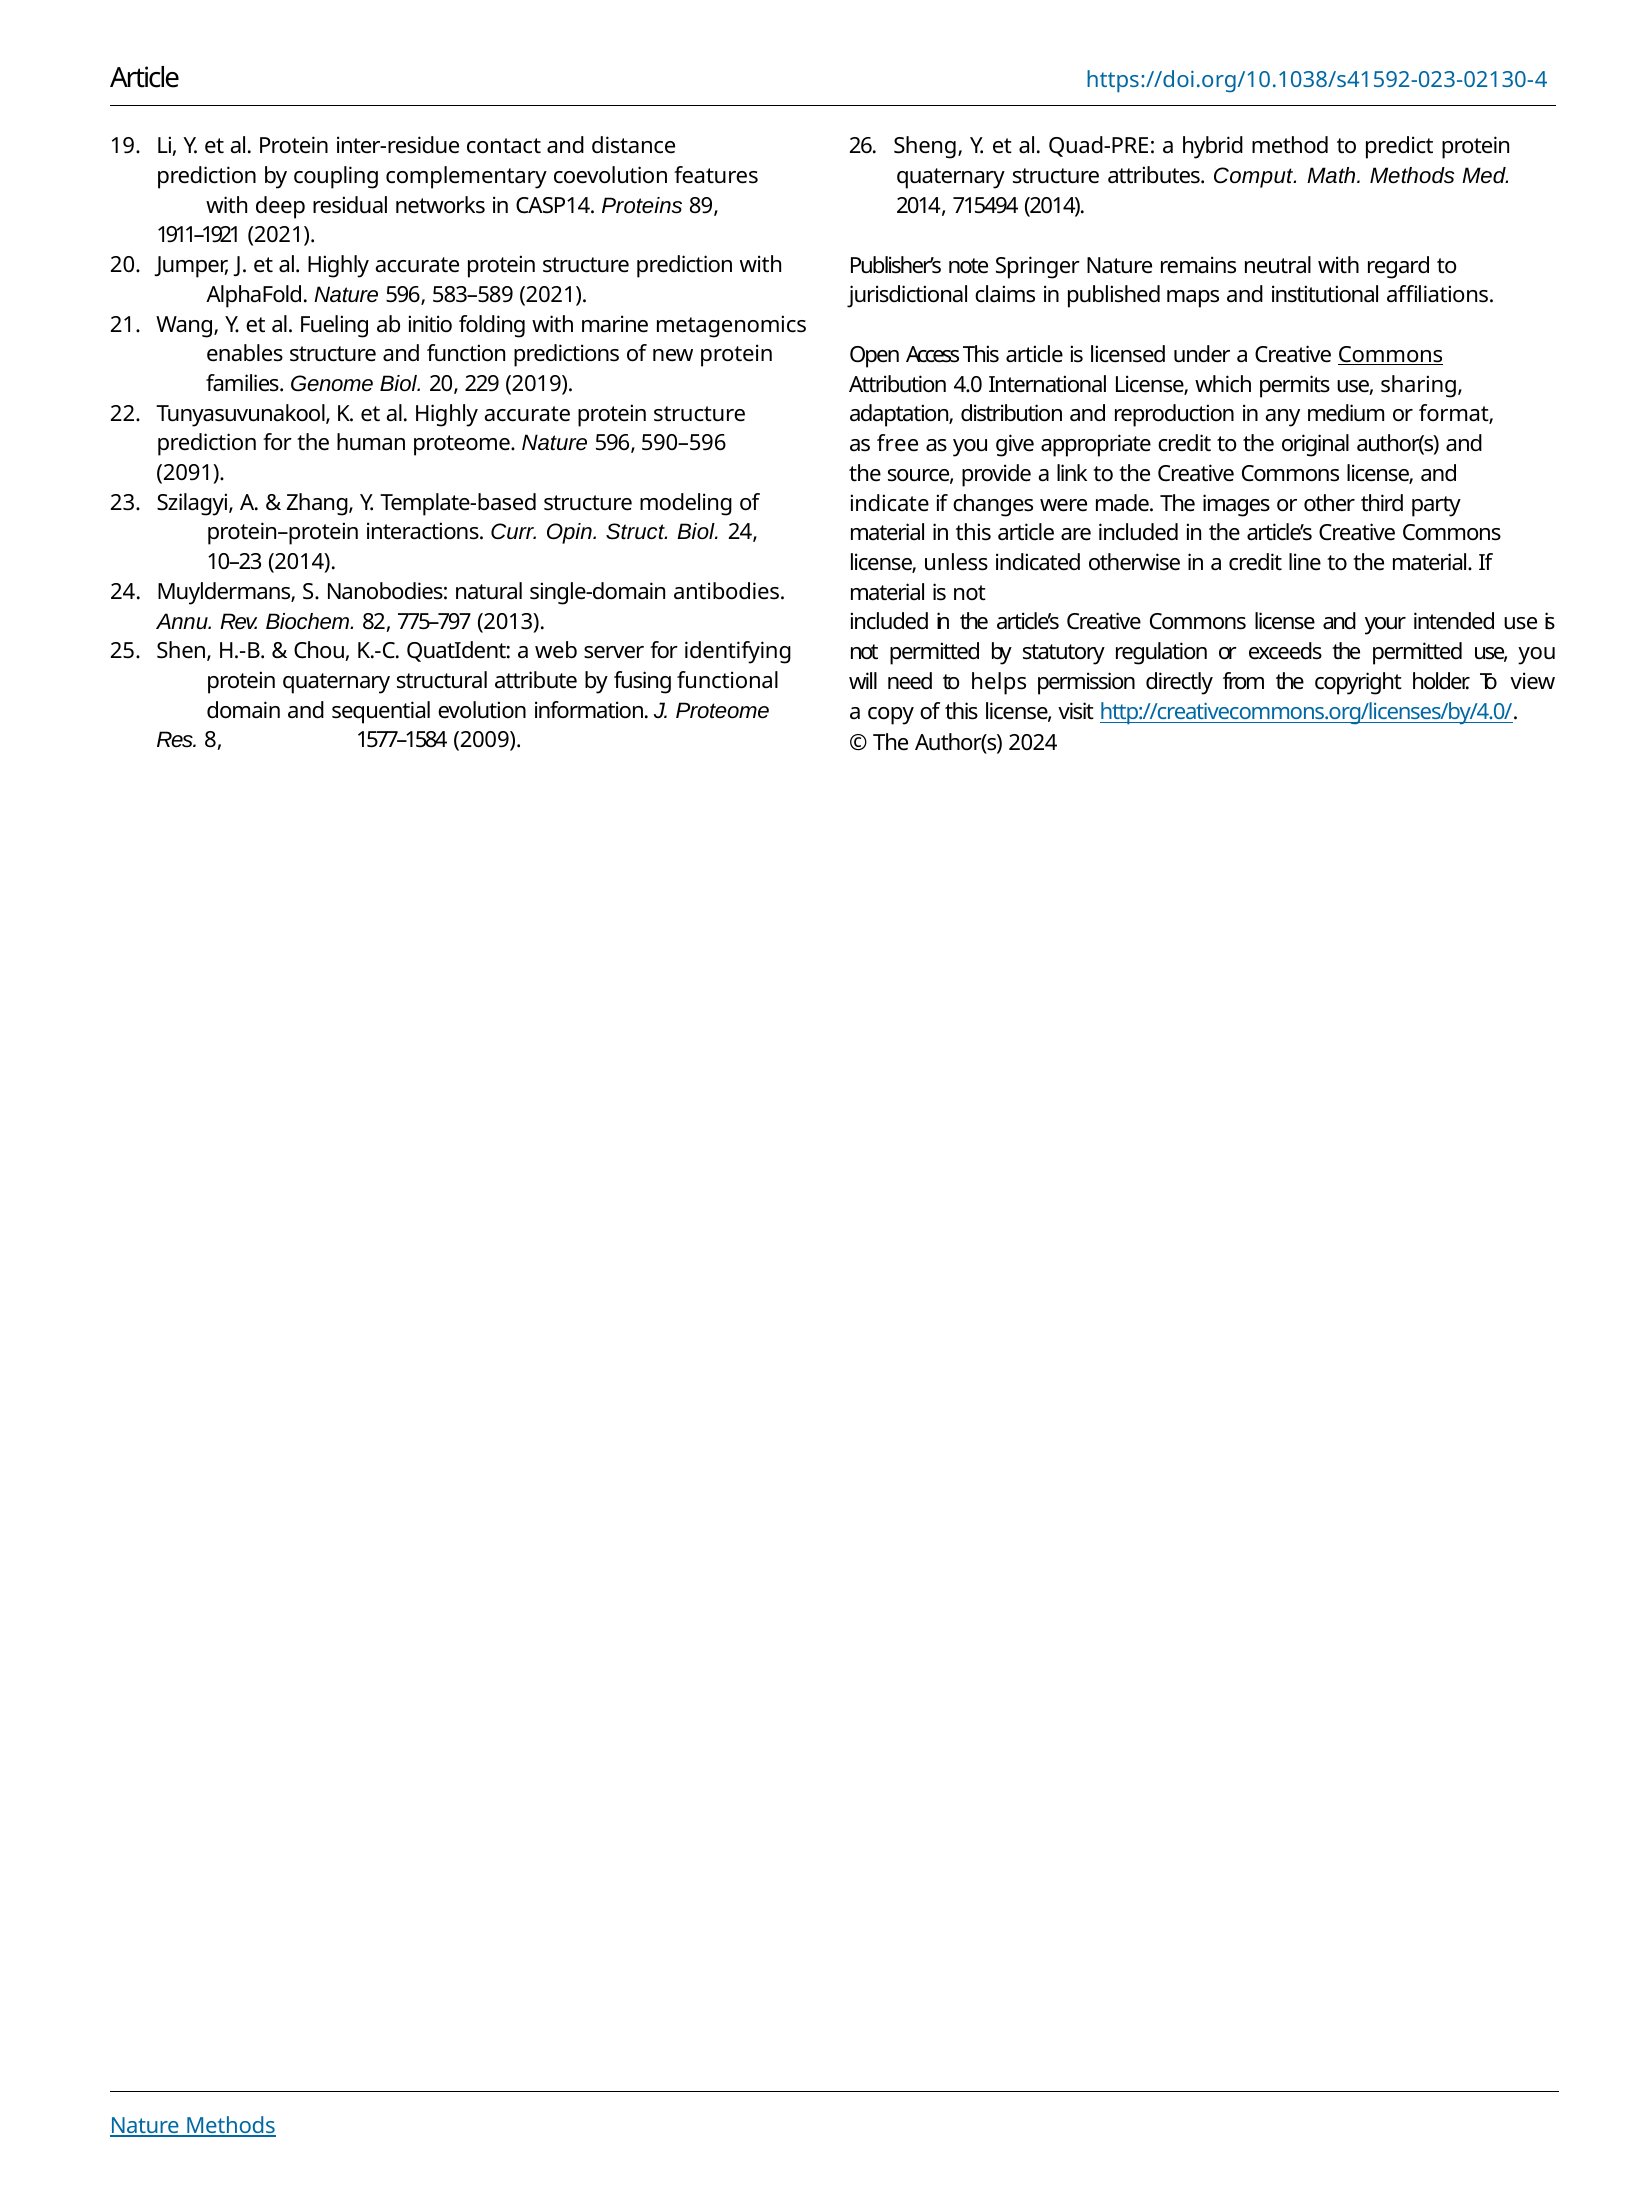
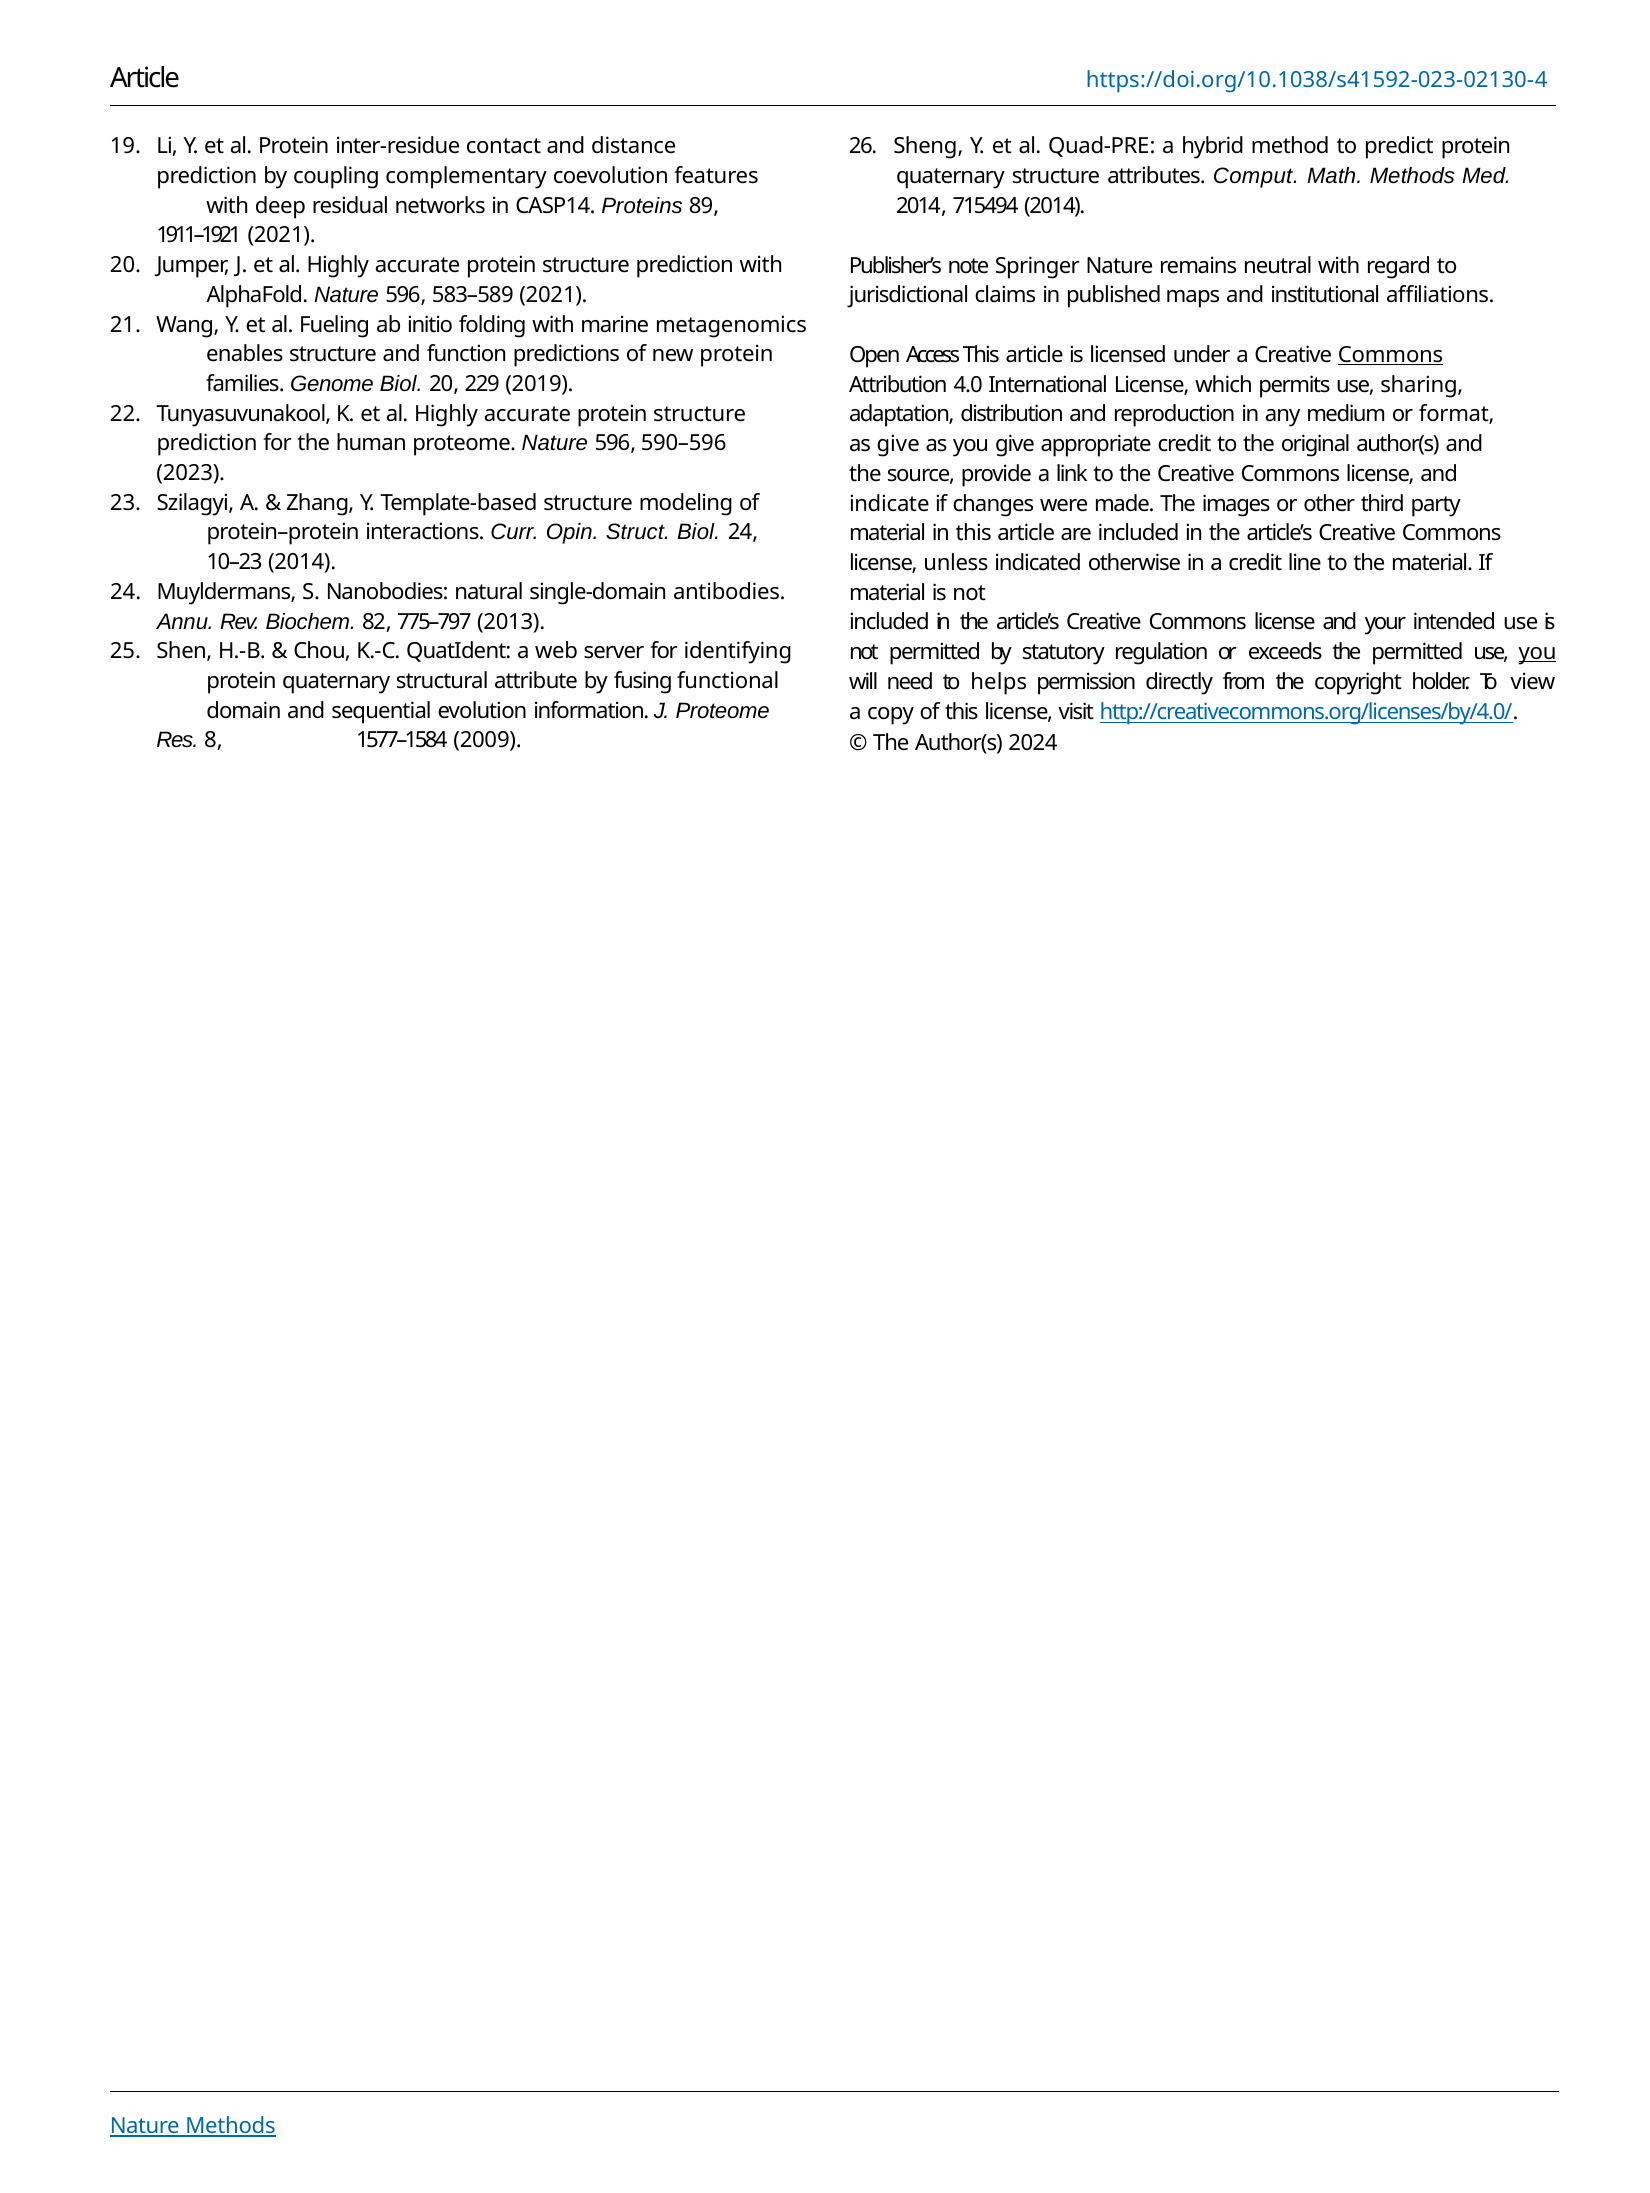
as free: free -> give (898, 444)
2091: 2091 -> 2023 (191, 473)
you underline: none -> present (1538, 652)
